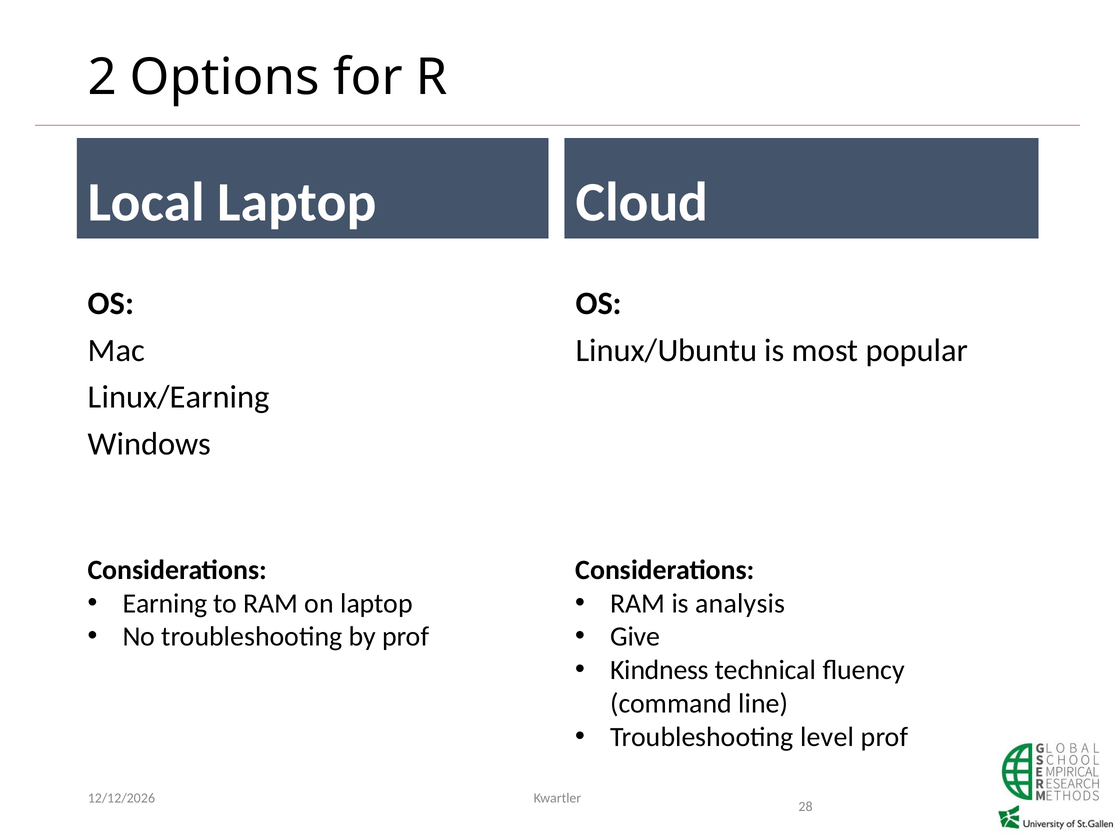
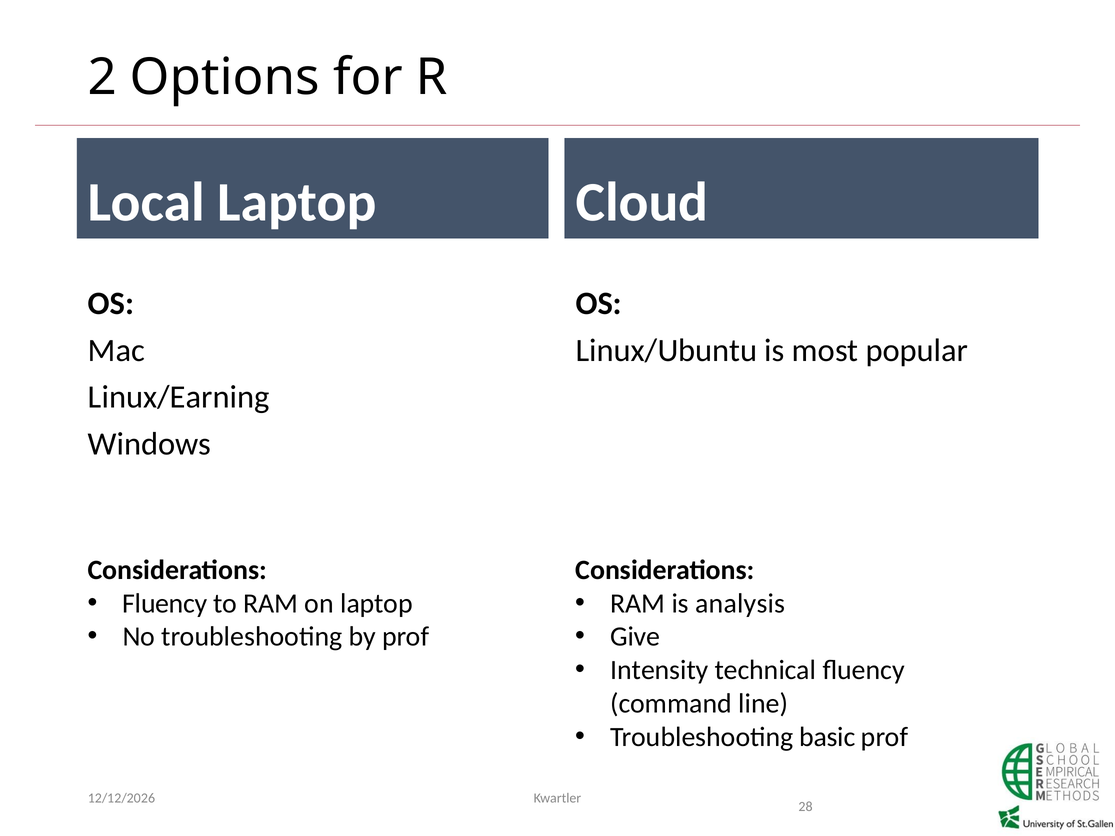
Earning: Earning -> Fluency (165, 604)
Kindness: Kindness -> Intensity (659, 670)
level: level -> basic (827, 737)
